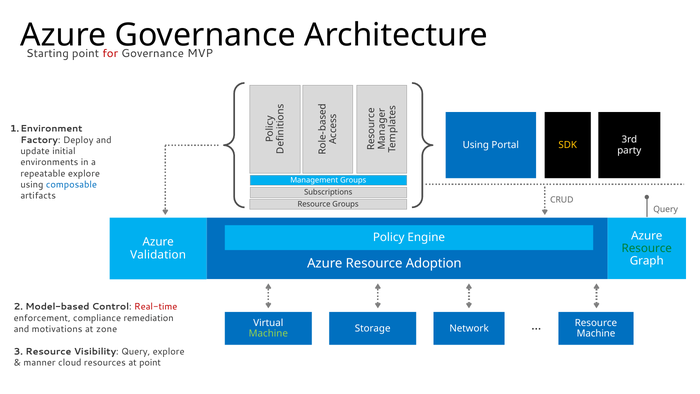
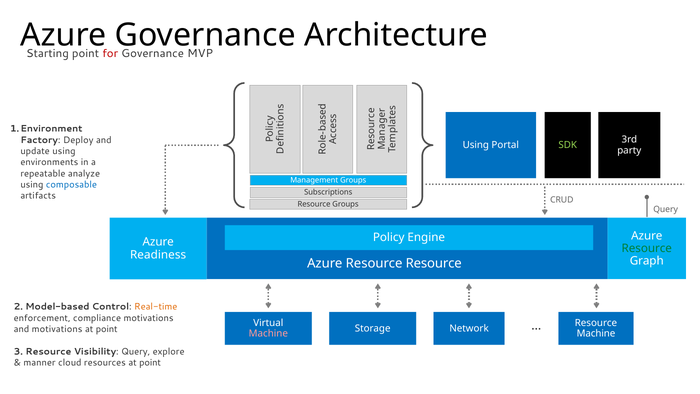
SDK colour: yellow -> light green (568, 145)
update initial: initial -> using (64, 151)
repeatable explore: explore -> analyze (84, 173)
Validation: Validation -> Readiness (158, 255)
Resource Adoption: Adoption -> Resource (434, 263)
Real-time colour: red -> orange (156, 307)
compliance remediation: remediation -> motivations (149, 318)
zone: zone -> point (107, 329)
Machine colour: light green -> pink (268, 333)
